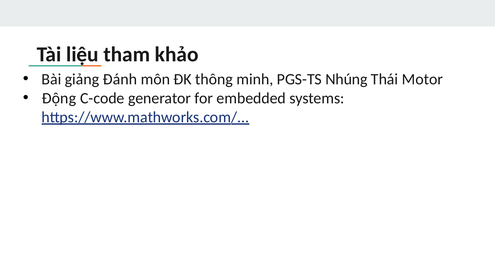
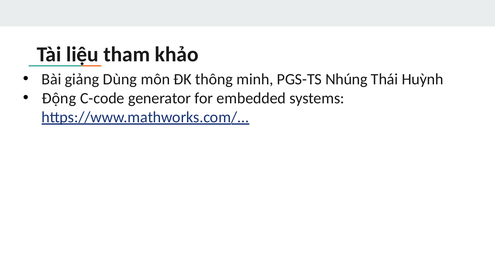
Đánh: Đánh -> Dùng (120, 79)
Motor: Motor -> Huỳnh (423, 79)
